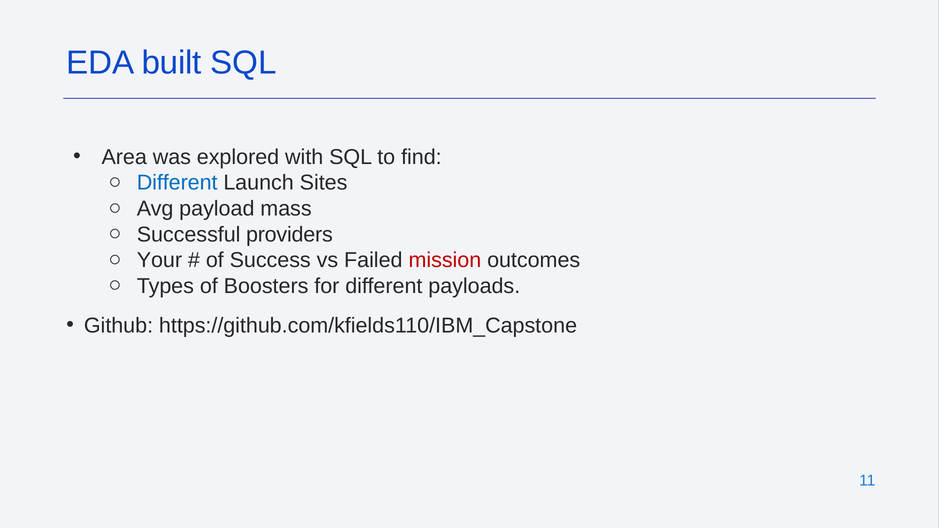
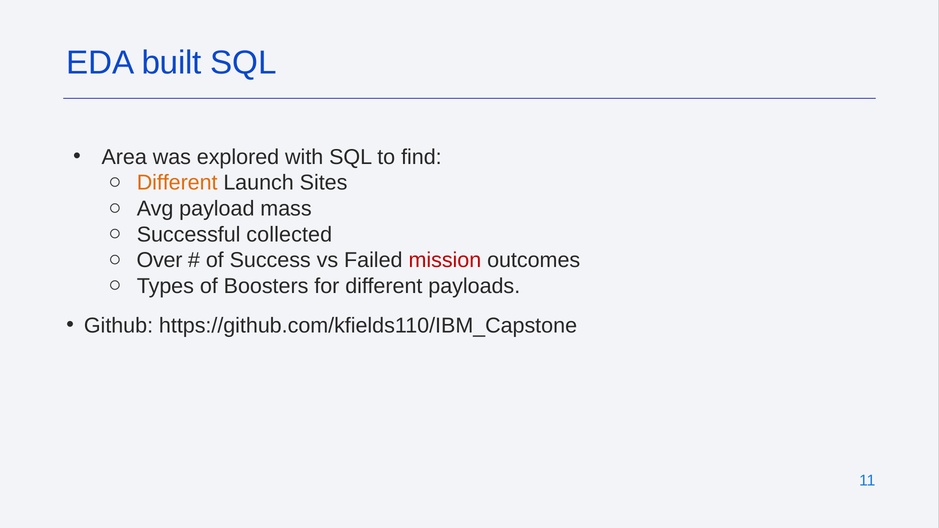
Different colour: blue -> orange (177, 183)
providers: providers -> collected (289, 235)
Your: Your -> Over (159, 260)
